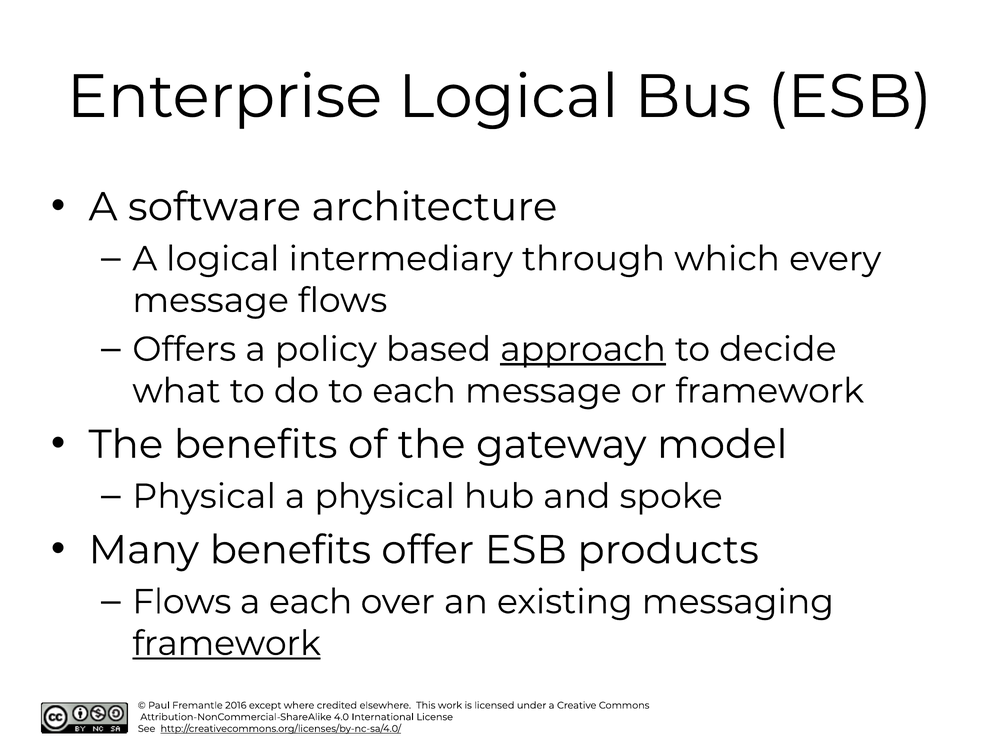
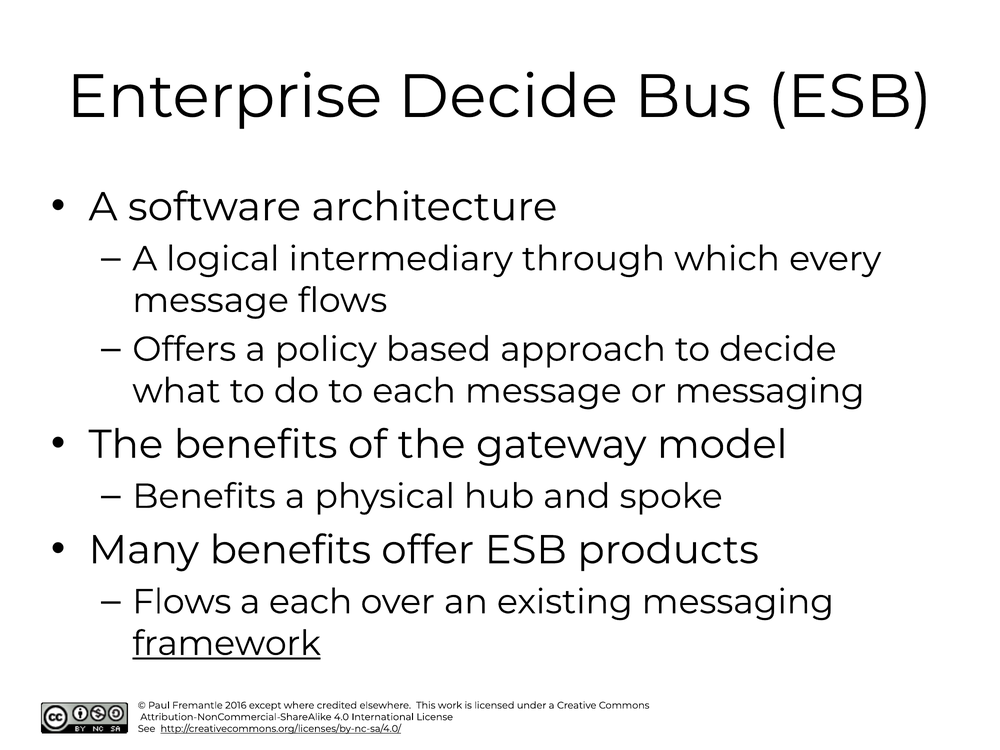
Enterprise Logical: Logical -> Decide (508, 97)
approach underline: present -> none (583, 349)
or framework: framework -> messaging (770, 391)
Physical: Physical -> Benefits (204, 496)
